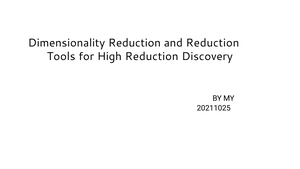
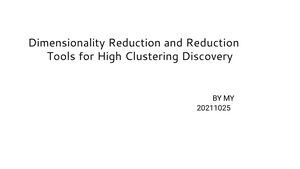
High Reduction: Reduction -> Clustering (152, 56)
